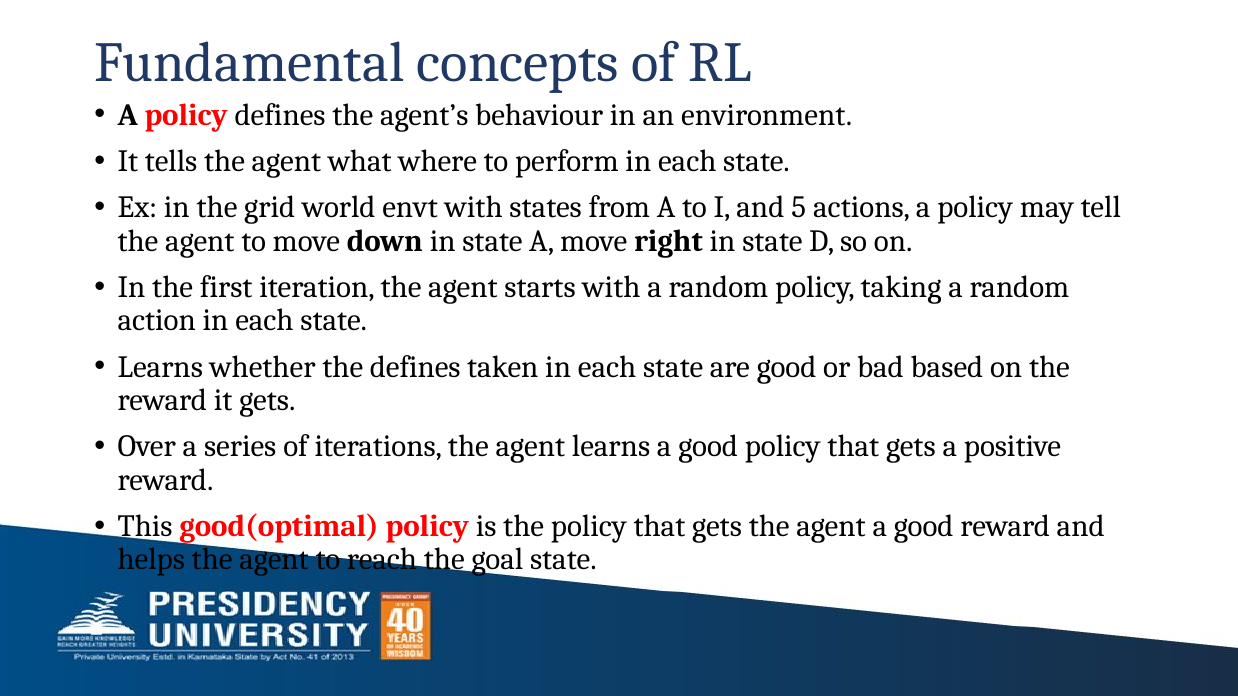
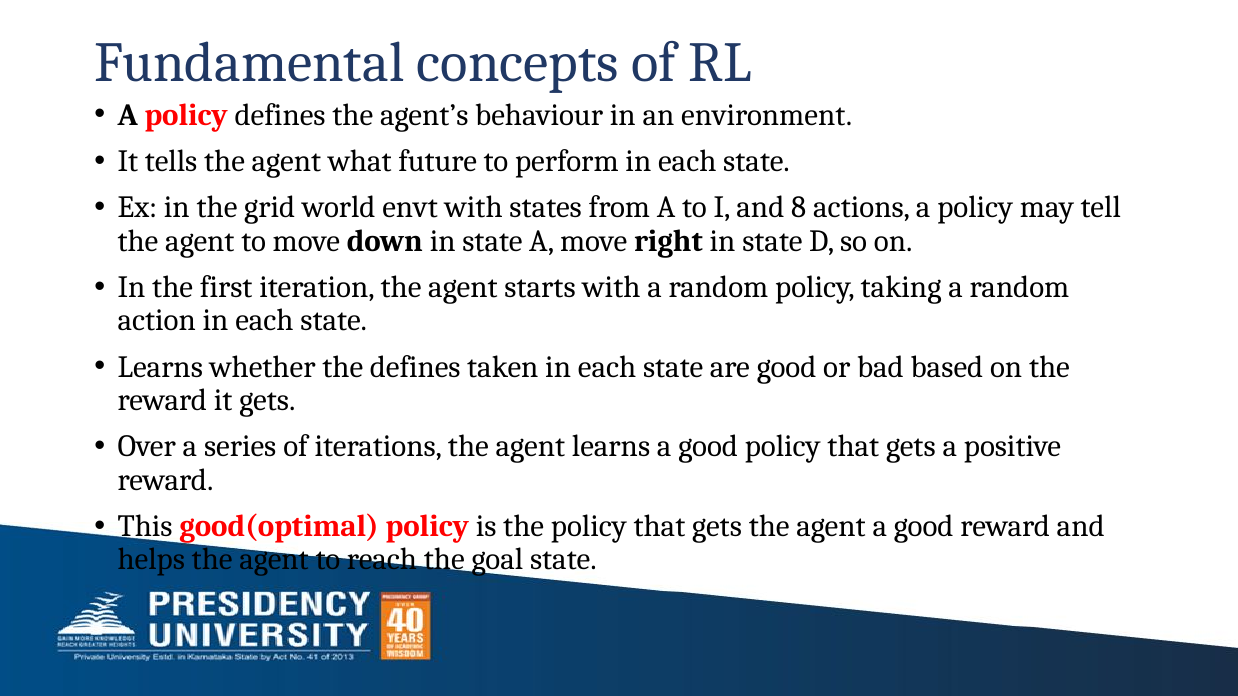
where: where -> future (438, 161)
5: 5 -> 8 (799, 208)
